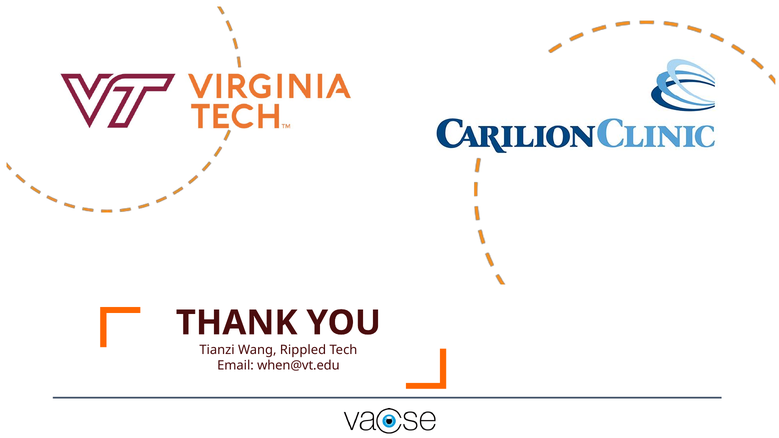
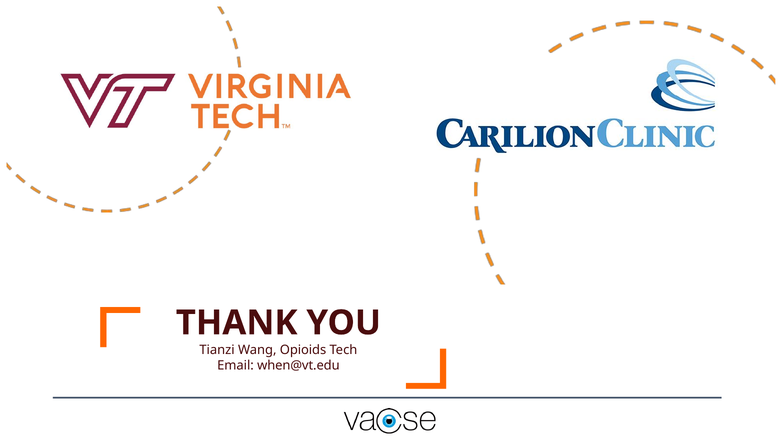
Rippled: Rippled -> Opioids (303, 350)
